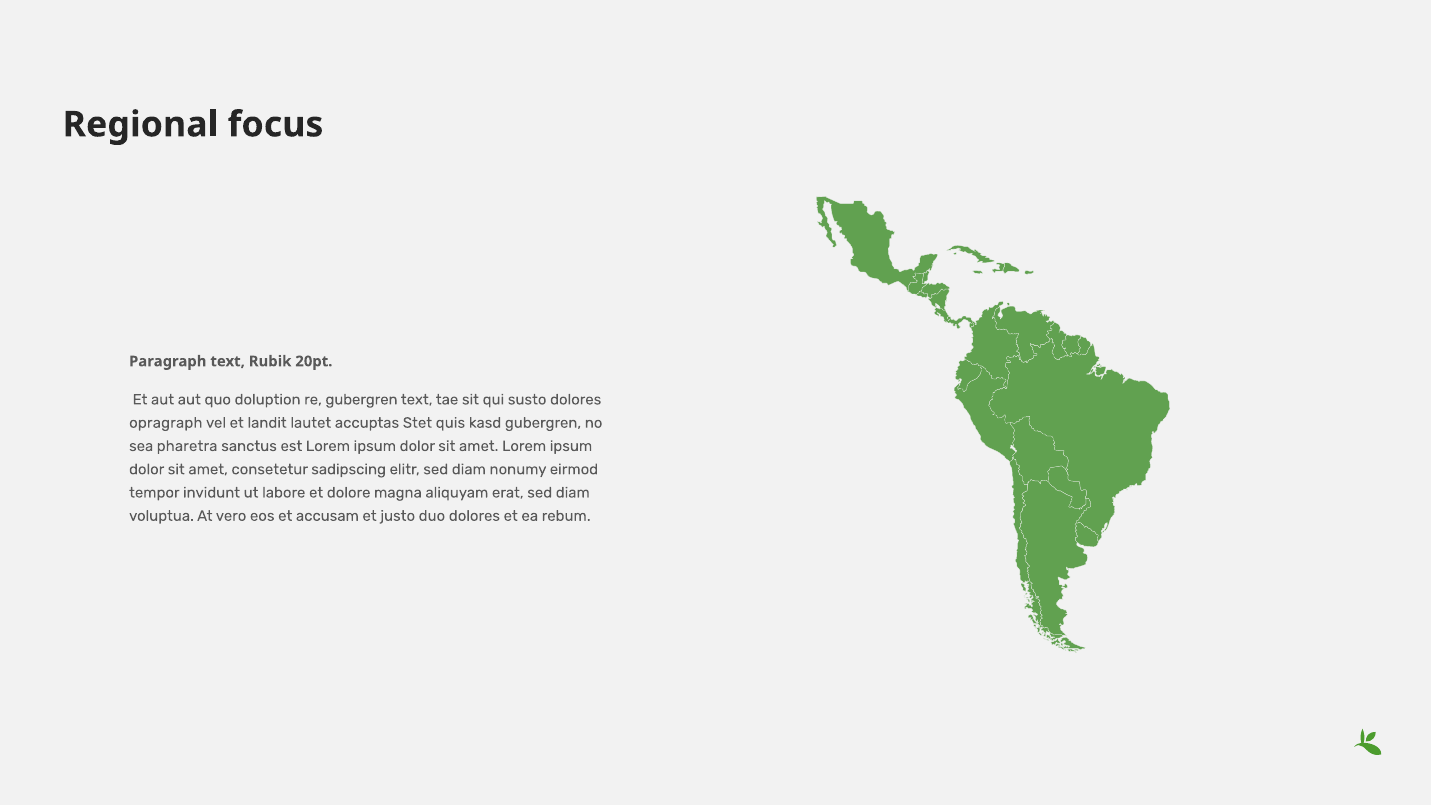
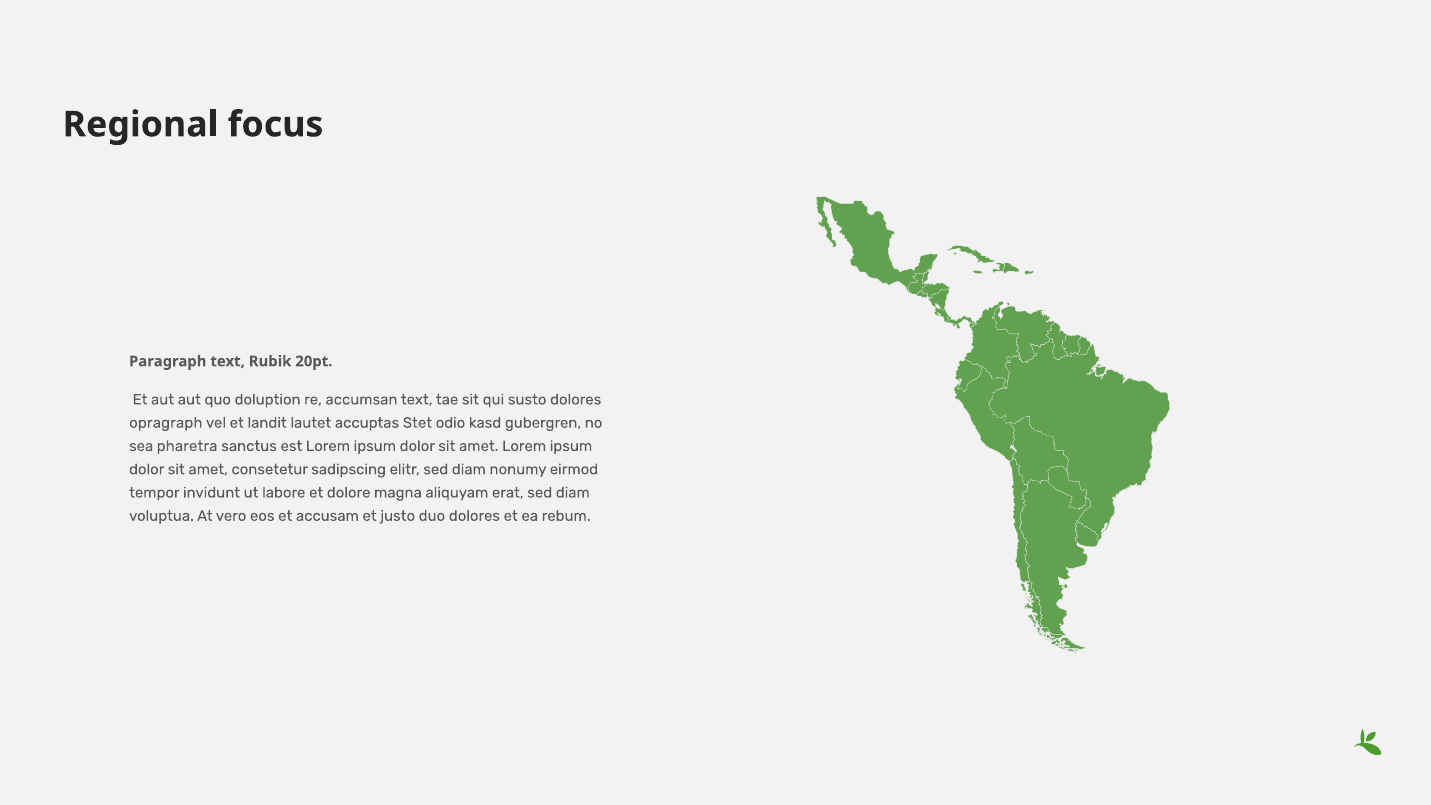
re gubergren: gubergren -> accumsan (361, 400)
quis: quis -> odio (450, 423)
